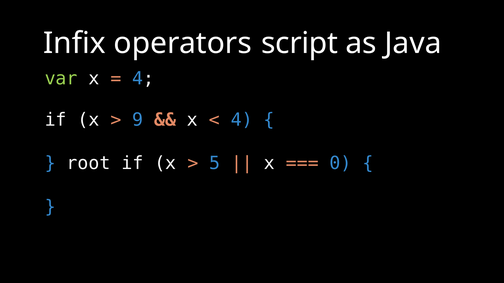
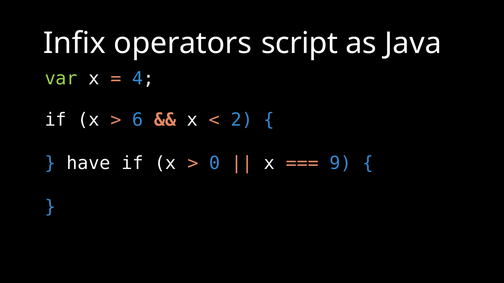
9: 9 -> 6 (138, 120)
4: 4 -> 2 (242, 120)
root: root -> have (89, 164)
5: 5 -> 0 (215, 164)
0: 0 -> 9 (340, 164)
